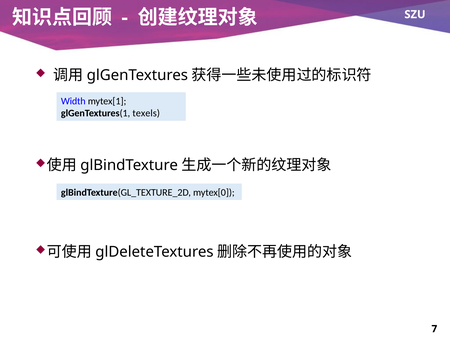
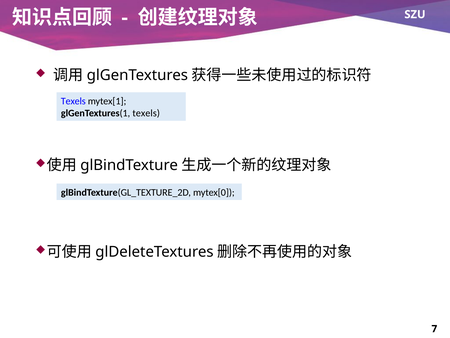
Width: Width -> Texels (73, 101)
